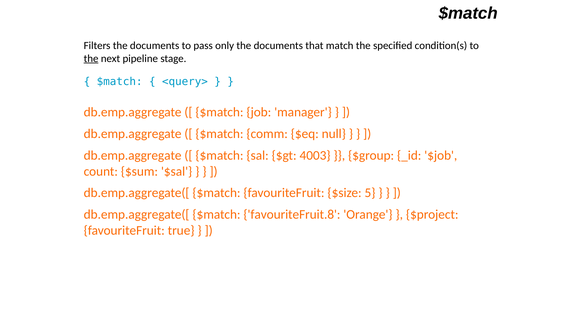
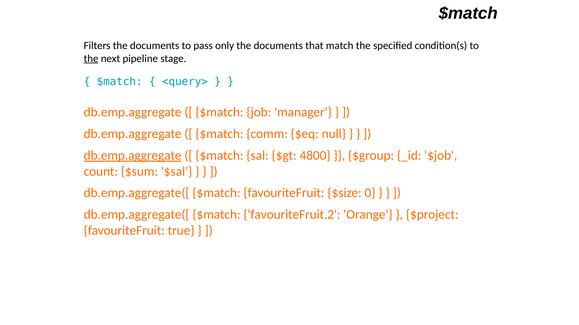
db.emp.aggregate underline: none -> present (133, 156)
4003: 4003 -> 4800 (315, 156)
5: 5 -> 0 (370, 193)
favouriteFruit.8: favouriteFruit.8 -> favouriteFruit.2 (292, 215)
